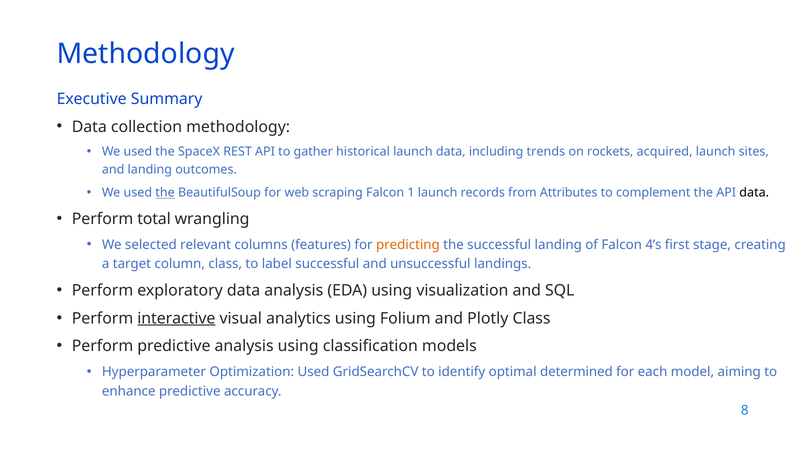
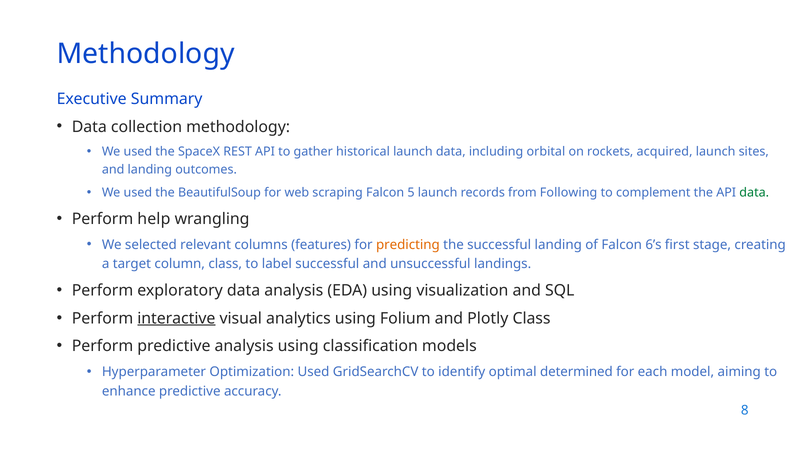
trends: trends -> orbital (546, 152)
the underline: present -> none (165, 193)
1: 1 -> 5 (411, 193)
Attributes: Attributes -> Following (569, 193)
data colour: black -> green (754, 193)
total: total -> help (154, 219)
4’s: 4’s -> 6’s (653, 244)
